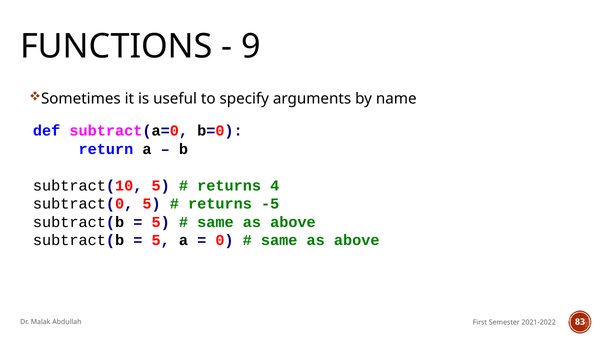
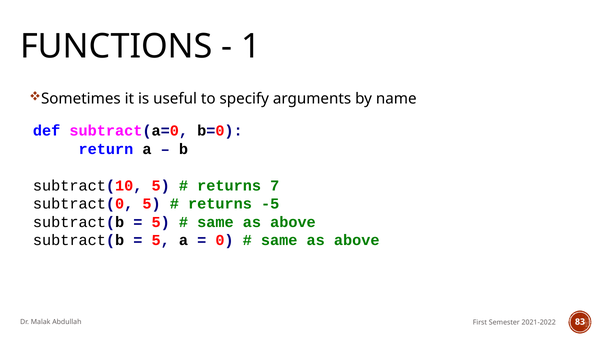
9: 9 -> 1 (251, 46)
4: 4 -> 7 (275, 186)
